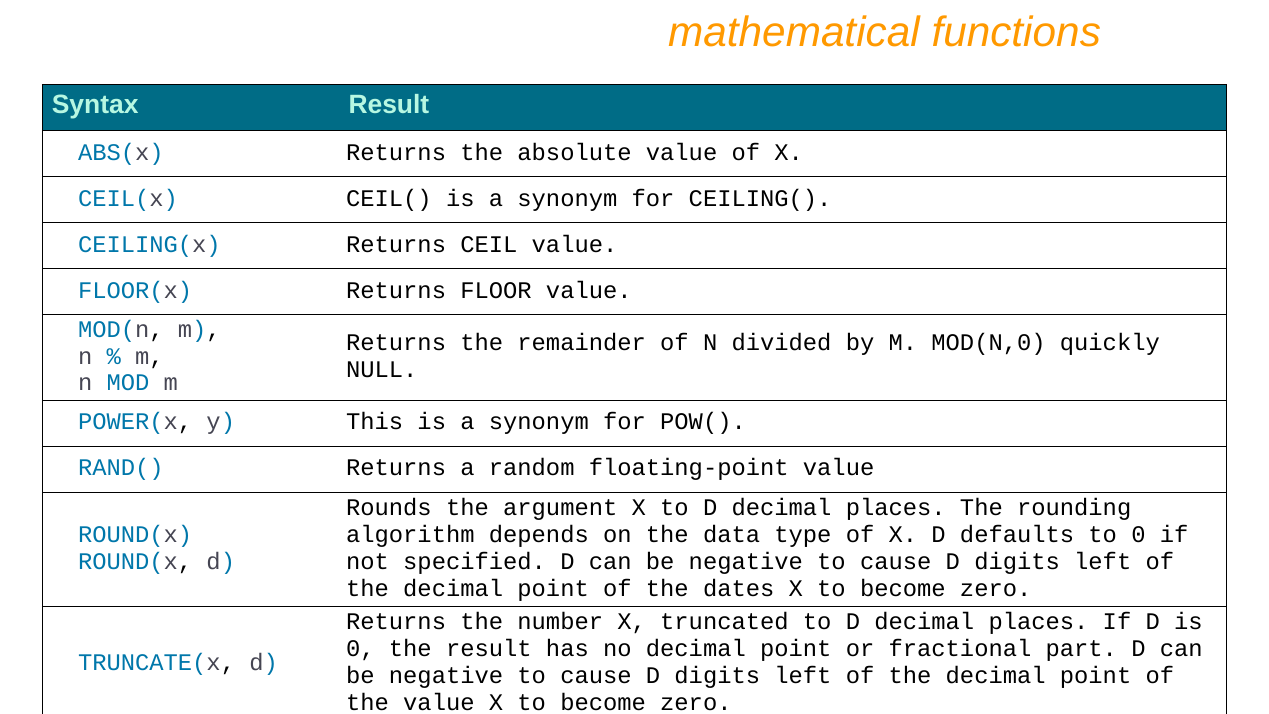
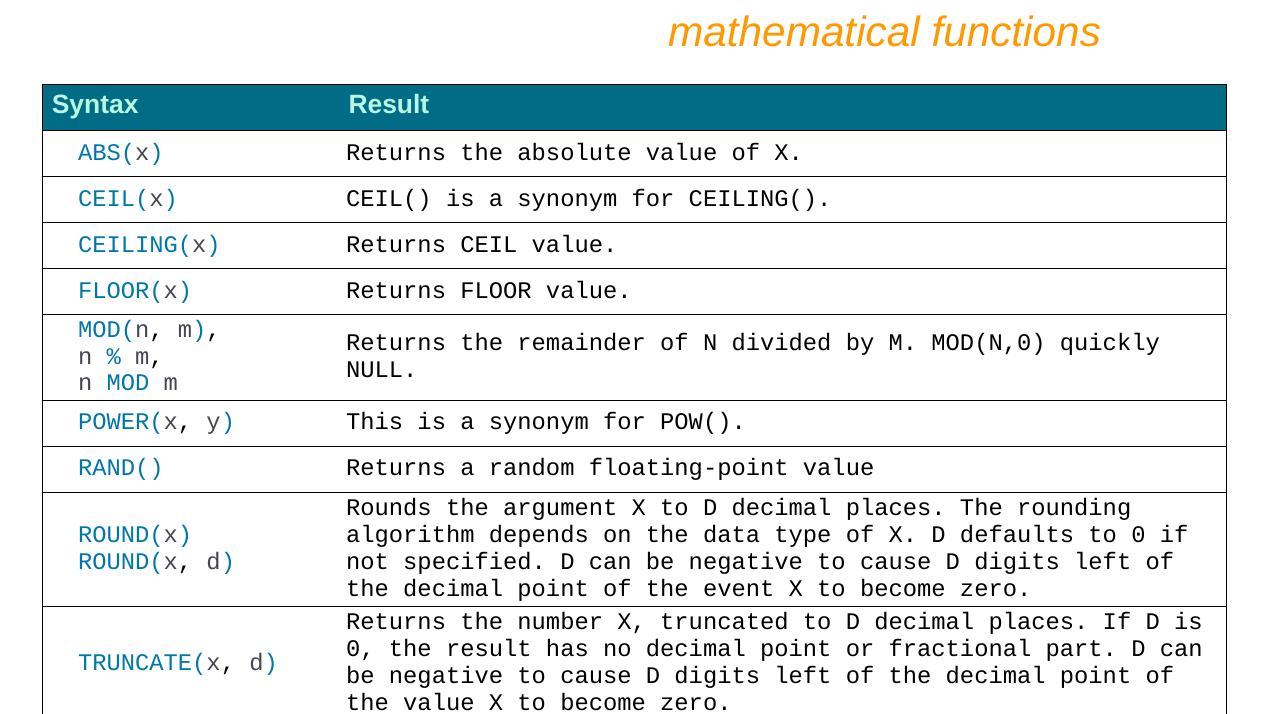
dates: dates -> event (739, 589)
